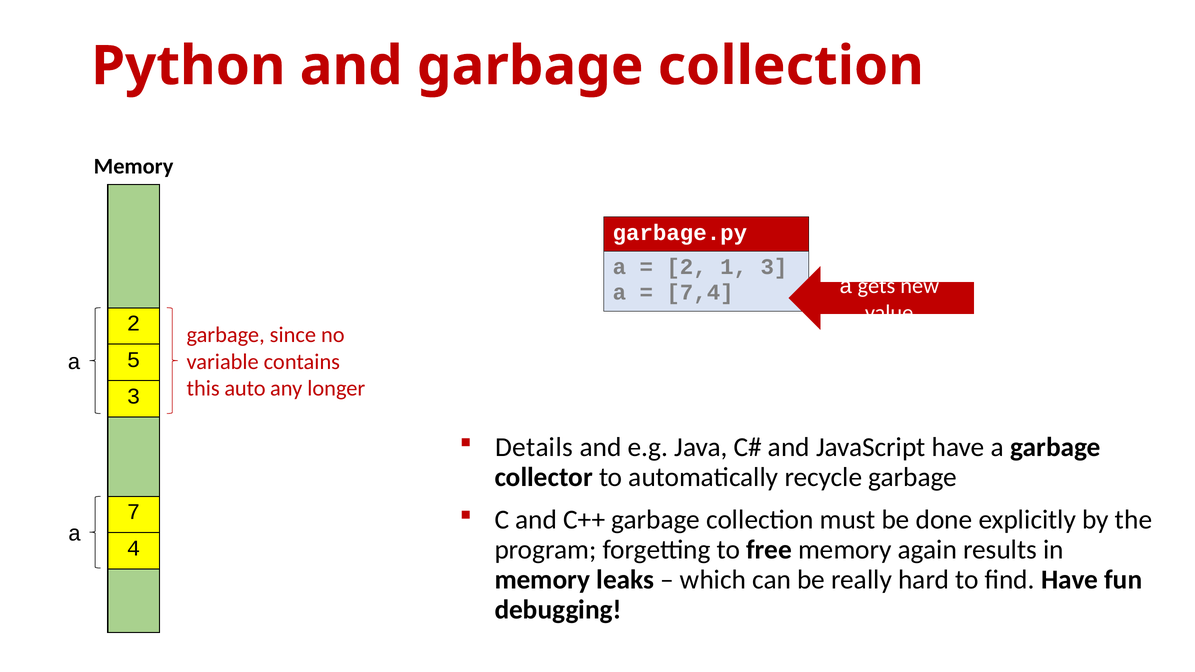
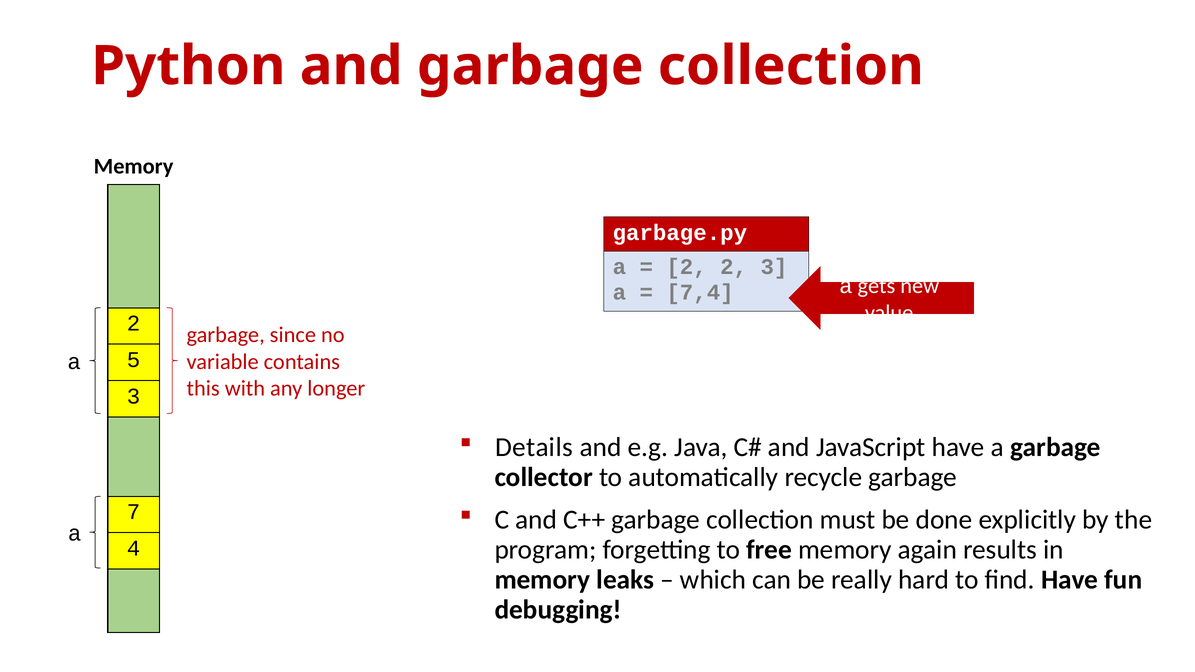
2 1: 1 -> 2 (734, 267)
auto: auto -> with (245, 389)
